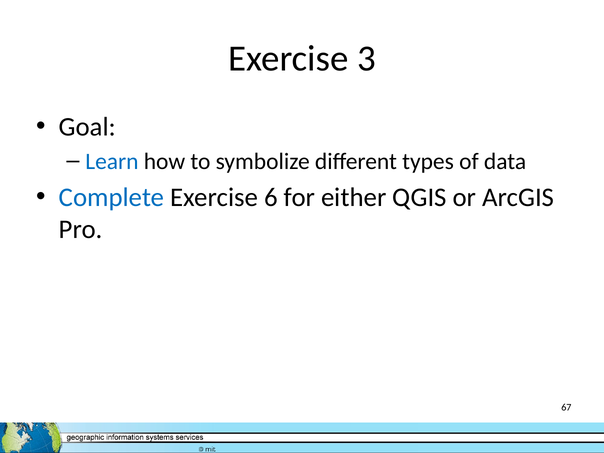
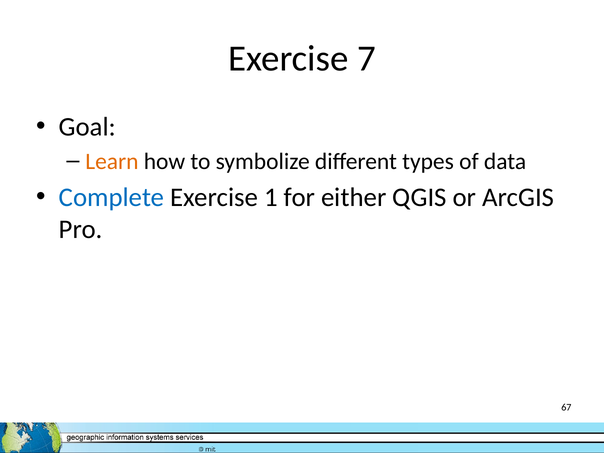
3: 3 -> 7 (366, 58)
Learn colour: blue -> orange (112, 161)
6: 6 -> 1 (271, 197)
